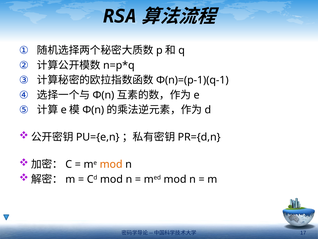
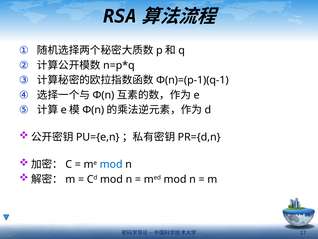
mod colour: orange -> blue (111, 164)
